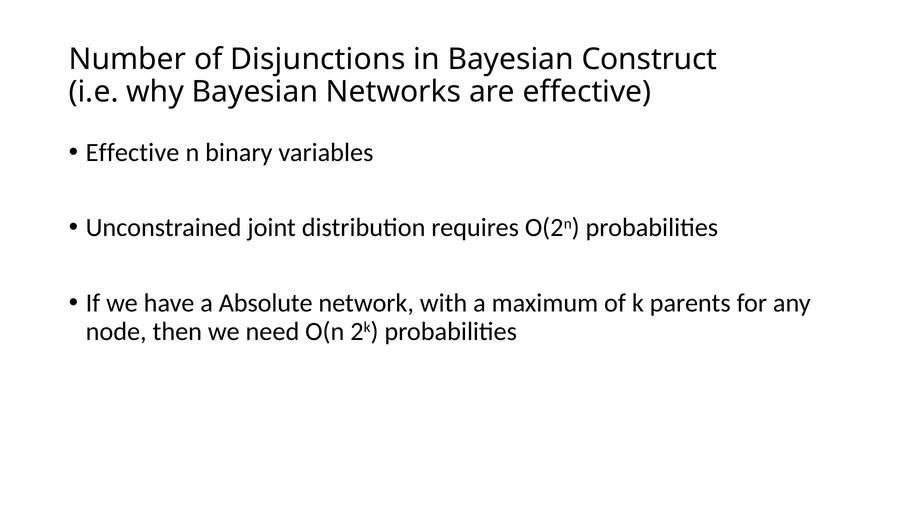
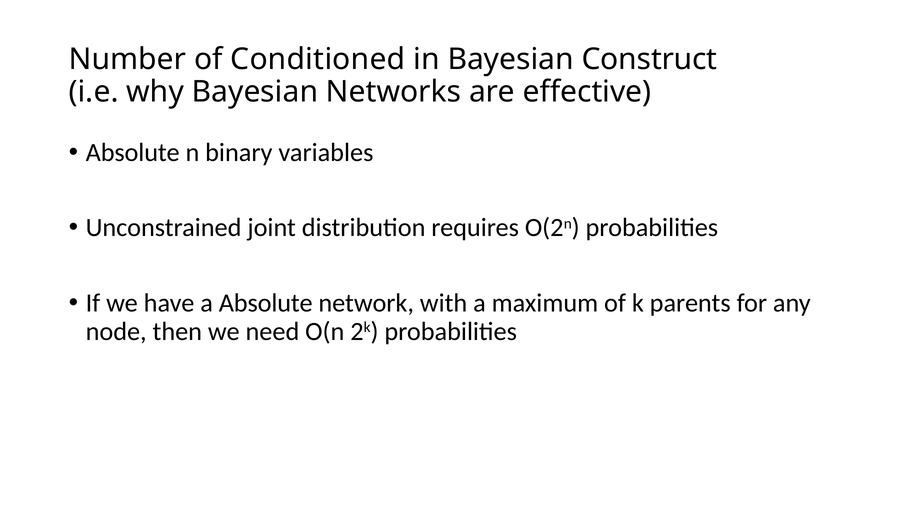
Disjunctions: Disjunctions -> Conditioned (318, 60)
Effective: Effective -> Absolute (133, 152)
